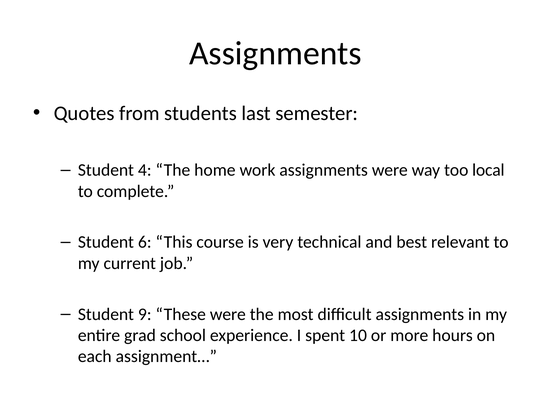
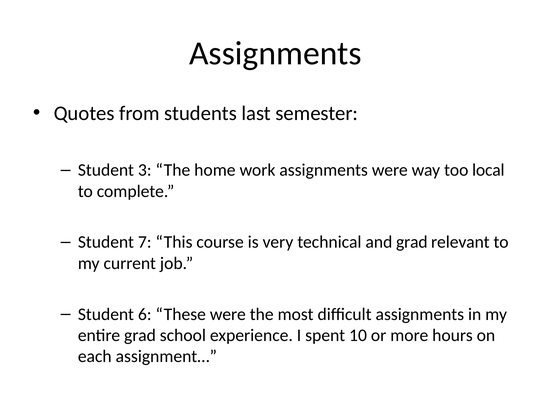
4: 4 -> 3 (145, 170)
6: 6 -> 7 (145, 242)
and best: best -> grad (412, 242)
9: 9 -> 6 (145, 314)
